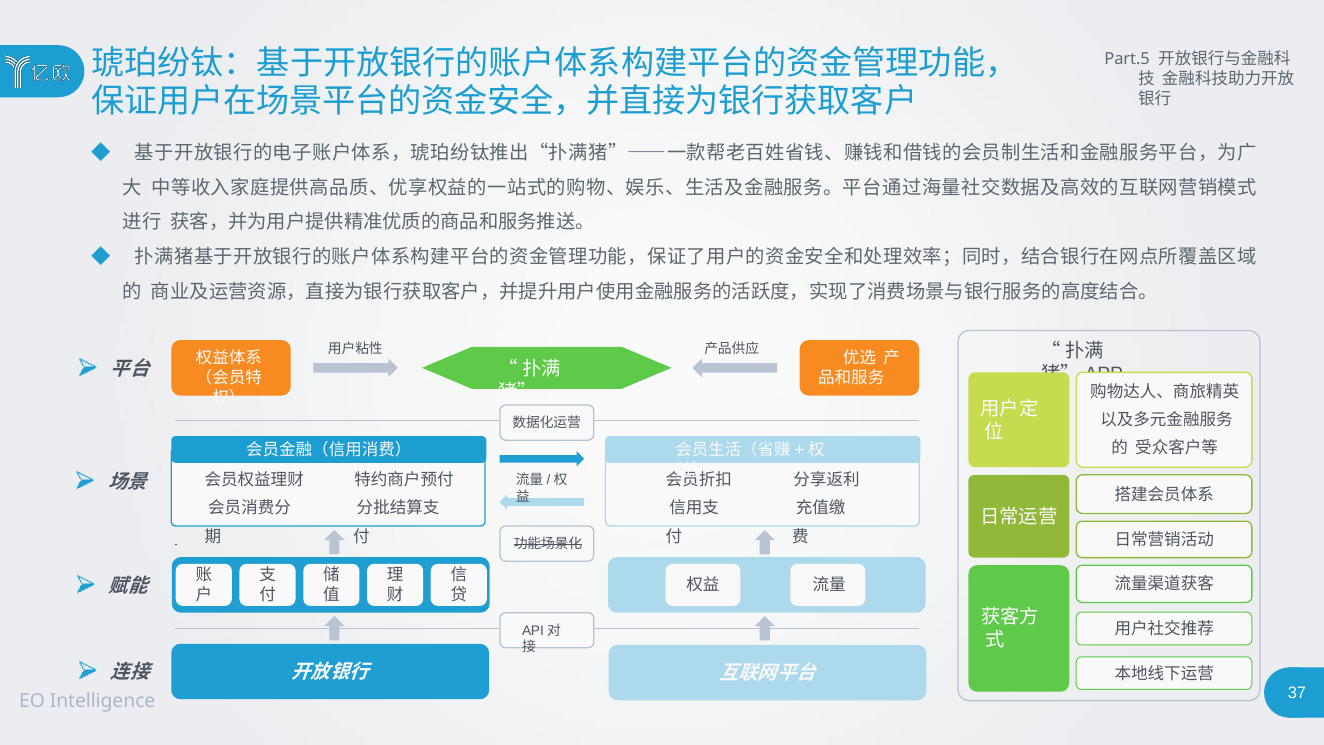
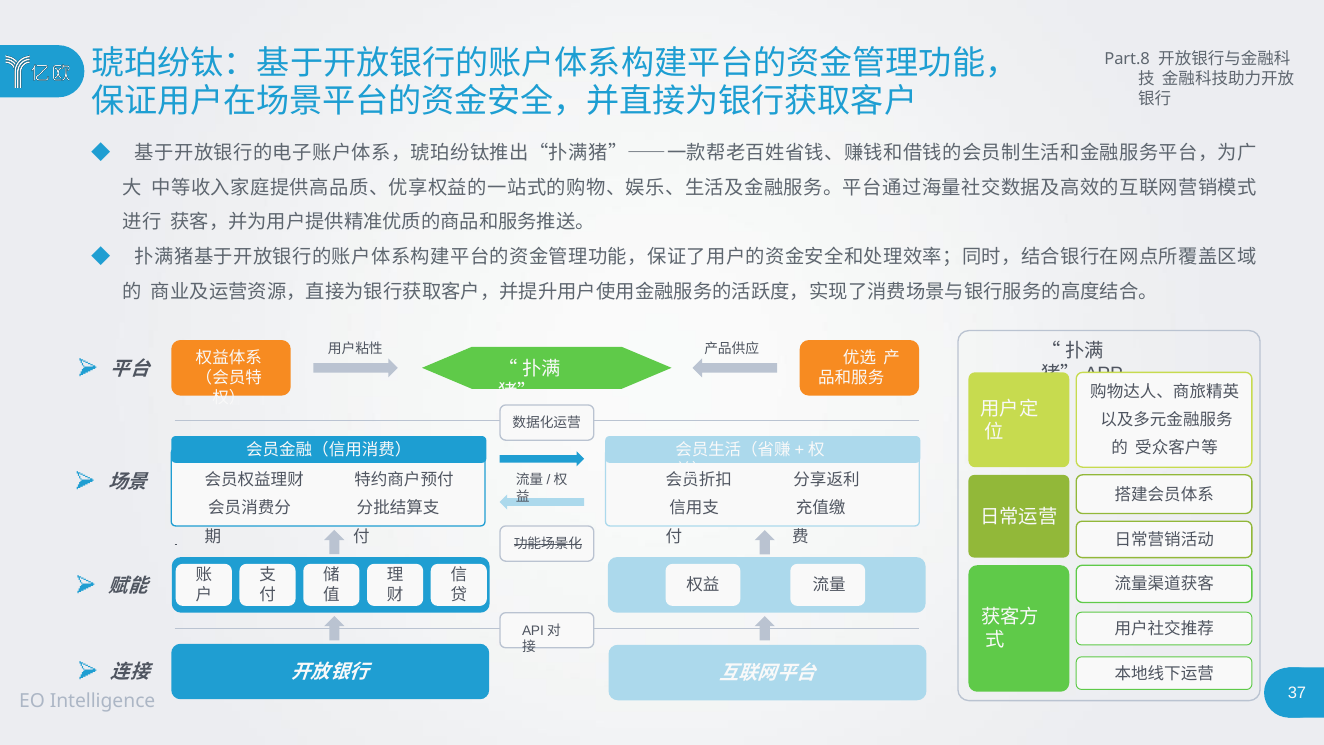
Part.5: Part.5 -> Part.8 (1127, 59)
